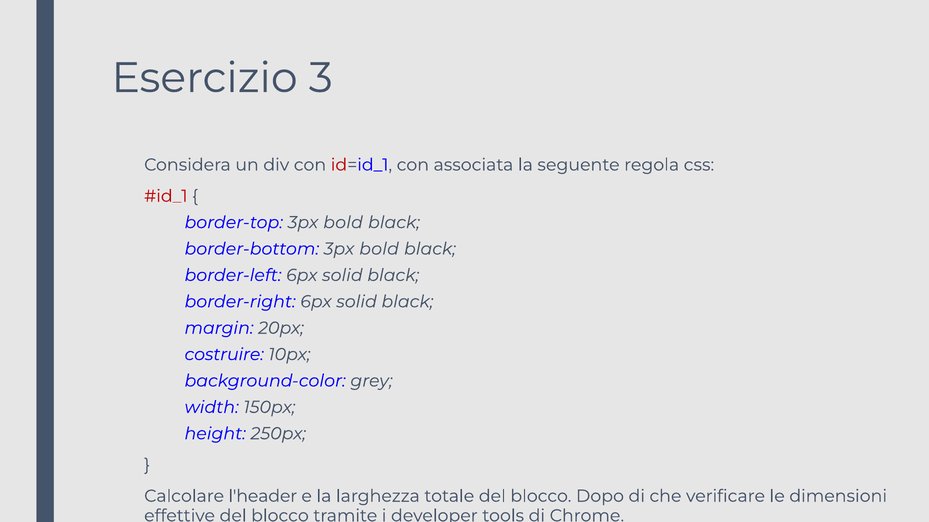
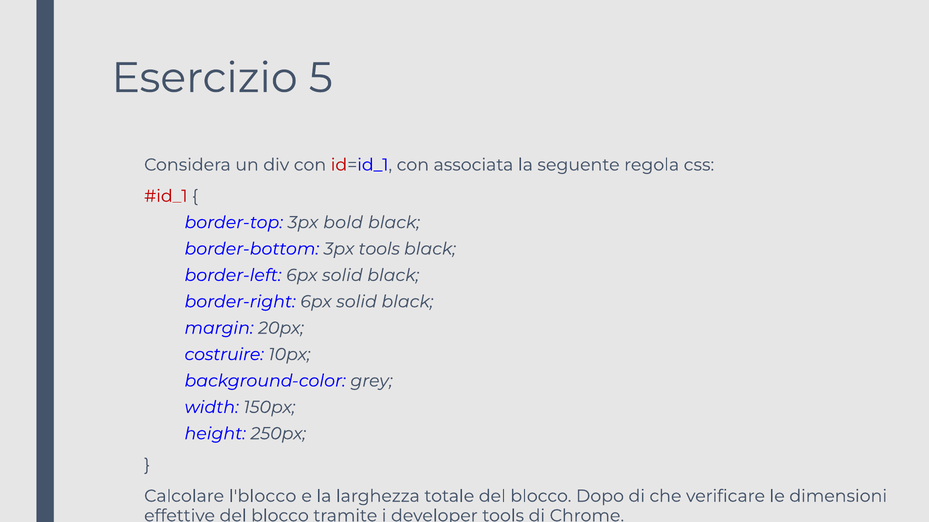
3: 3 -> 5 (321, 78)
border-bottom 3px bold: bold -> tools (379, 249)
l'header: l'header -> l'blocco (263, 497)
